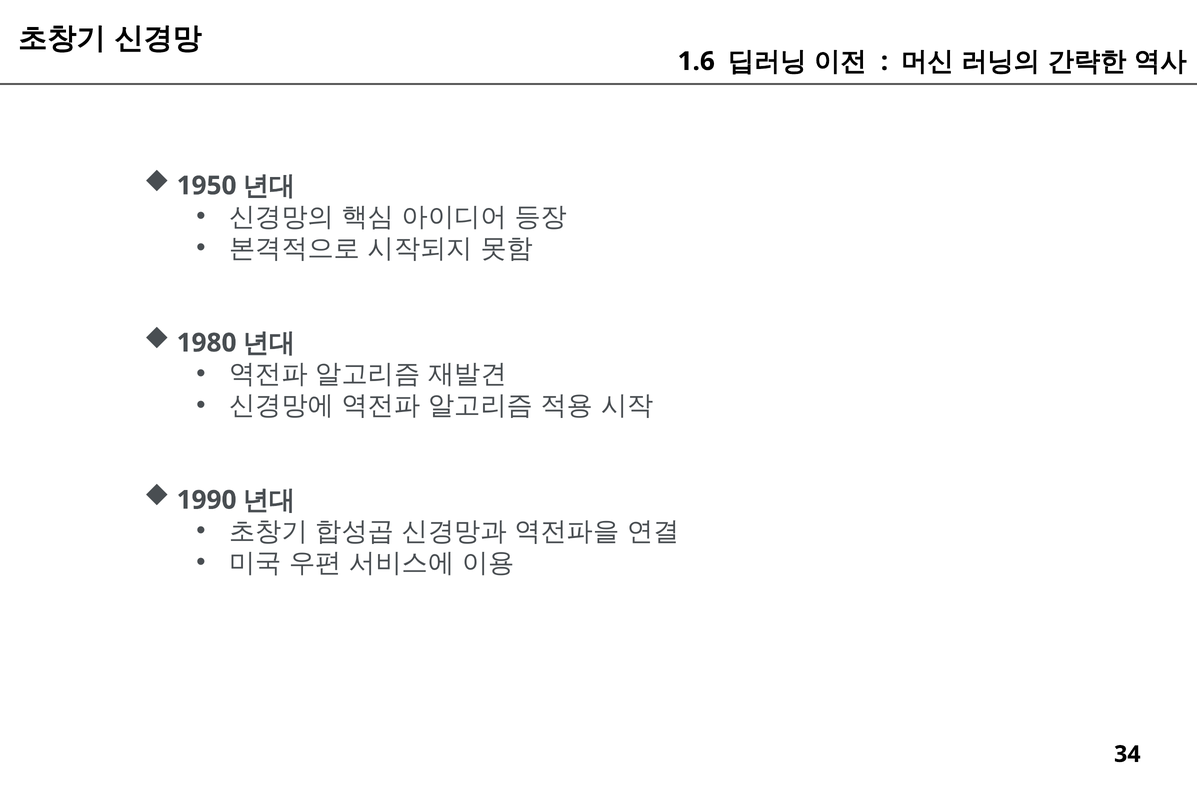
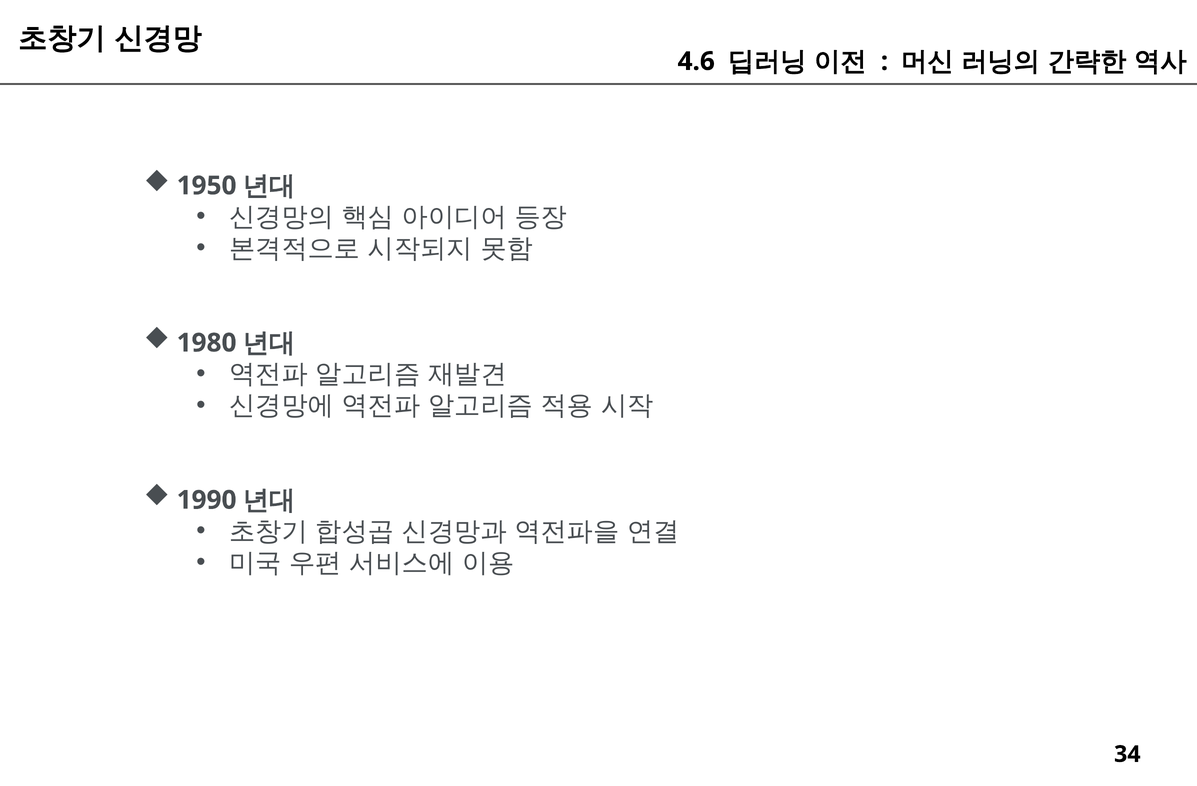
1.6: 1.6 -> 4.6 (696, 61)
